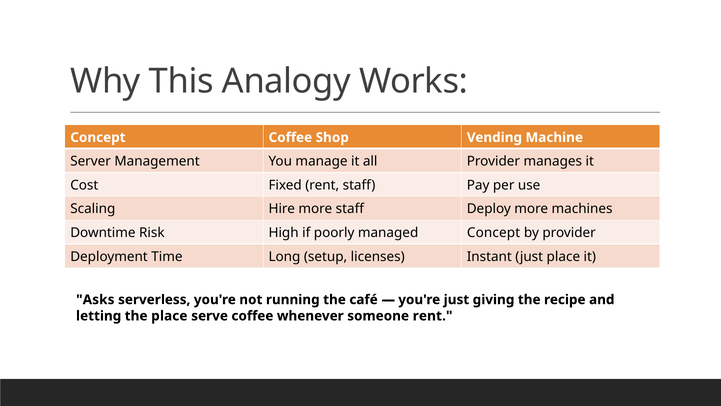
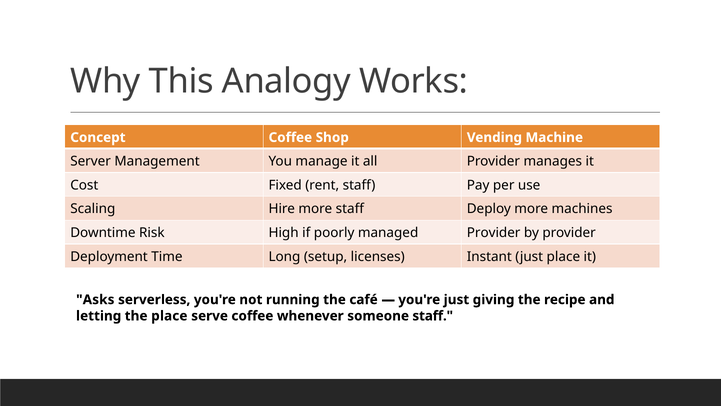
managed Concept: Concept -> Provider (494, 233)
someone rent: rent -> staff (433, 316)
